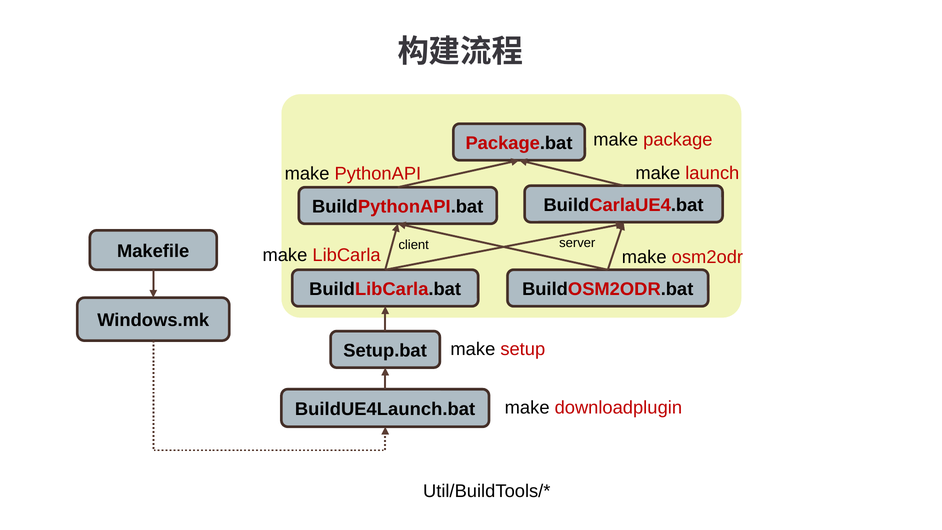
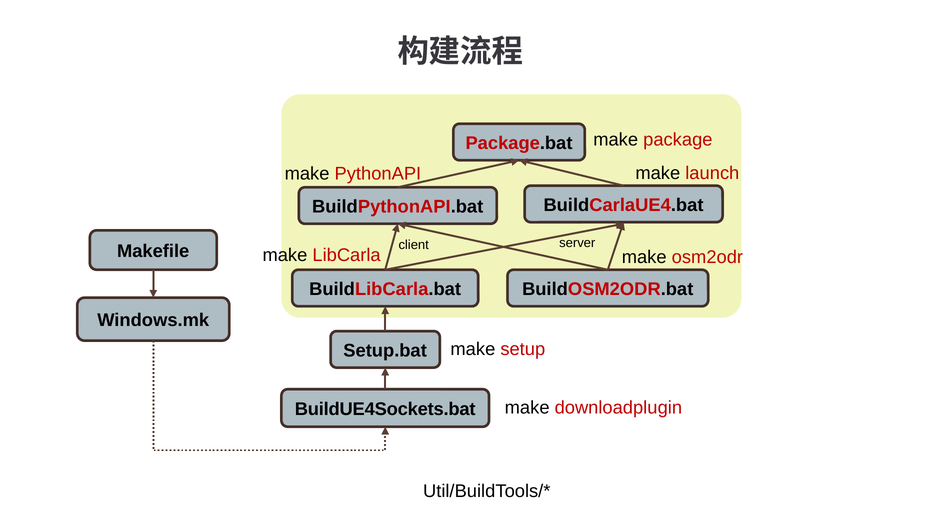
BuildUE4Launch.bat: BuildUE4Launch.bat -> BuildUE4Sockets.bat (385, 409)
